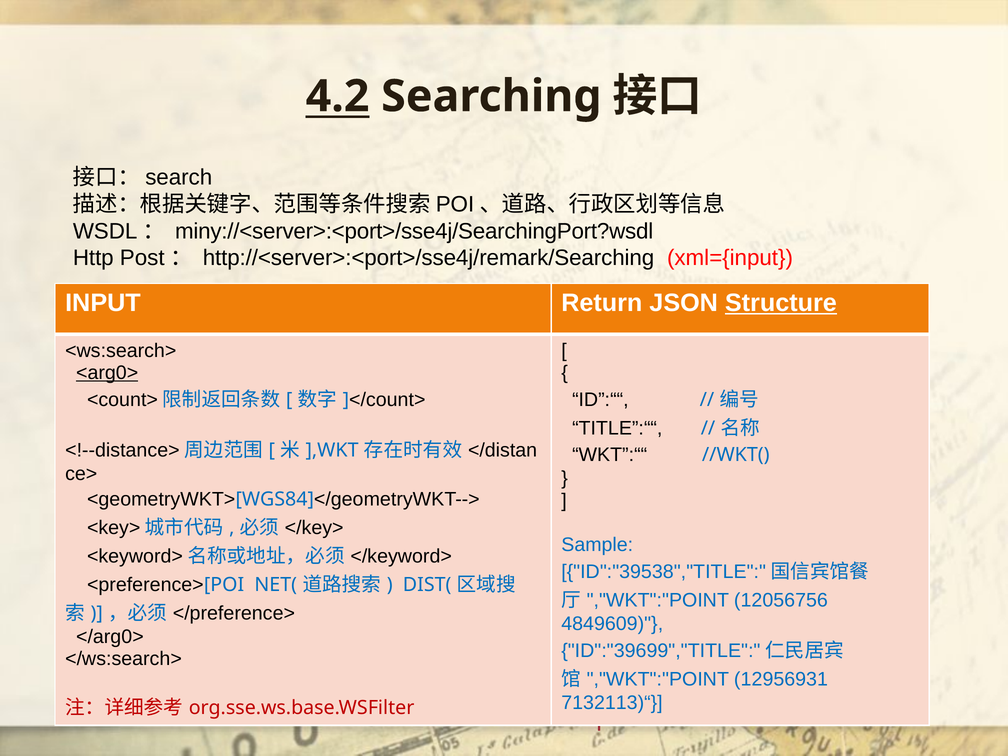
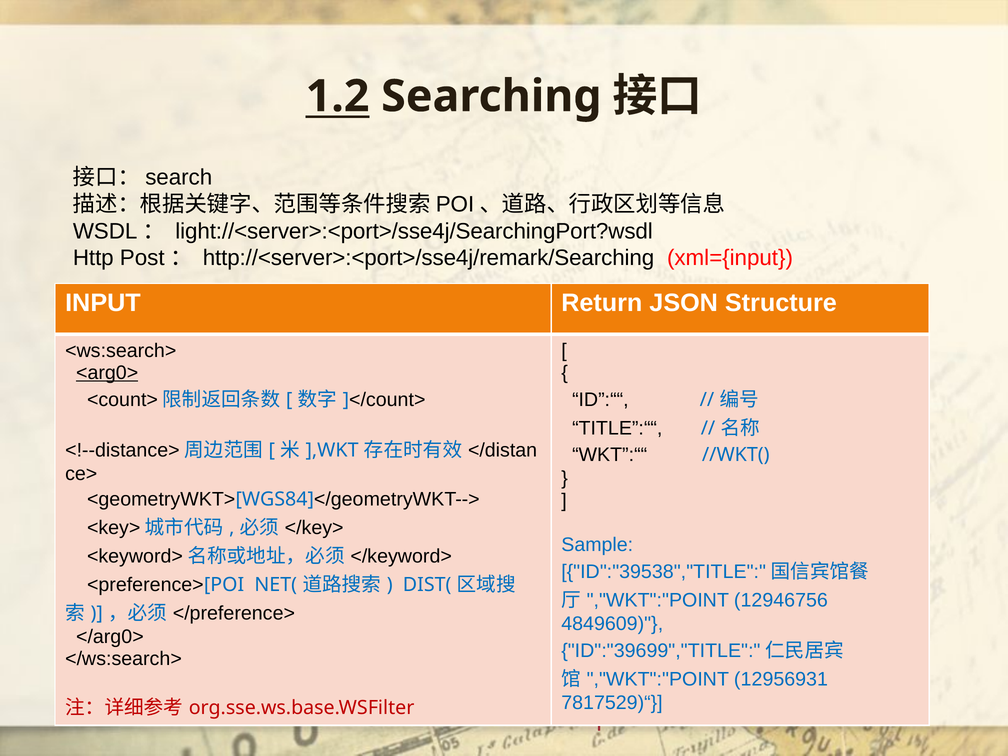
4.2: 4.2 -> 1.2 (338, 96)
miny://<server>:<port>/sse4j/SearchingPort?wsdl: miny://<server>:<port>/sse4j/SearchingPort?wsdl -> light://<server>:<port>/sse4j/SearchingPort?wsdl (414, 231)
Structure underline: present -> none (781, 303)
12056756: 12056756 -> 12946756 (781, 600)
7132113)“: 7132113)“ -> 7817529)“ (612, 703)
